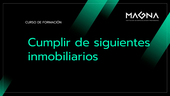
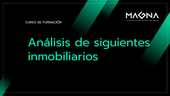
Cumplir: Cumplir -> Análisis (49, 42)
